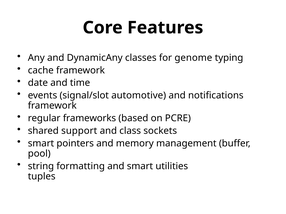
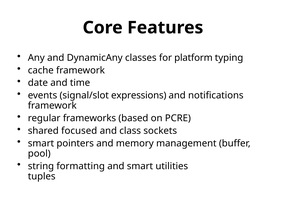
genome: genome -> platform (193, 58)
automotive: automotive -> expressions (139, 96)
support: support -> focused (79, 131)
